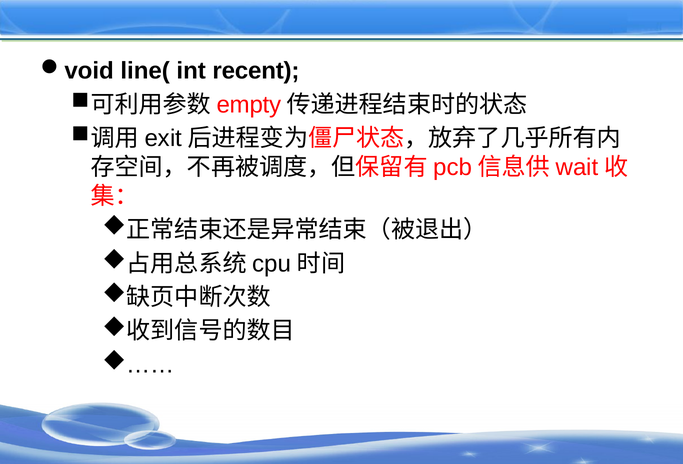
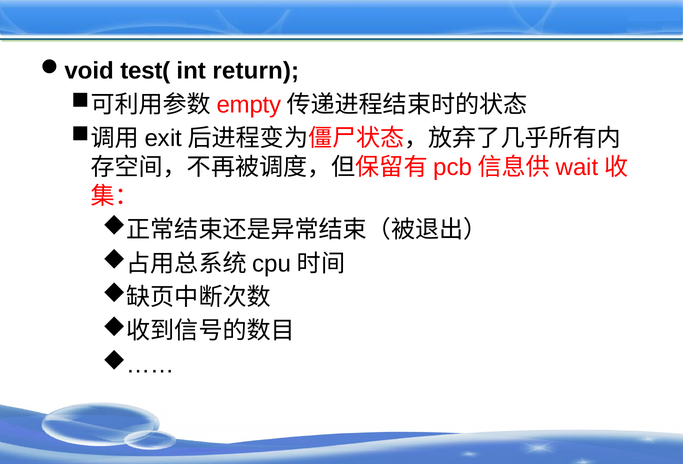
line(: line( -> test( (145, 71)
recent: recent -> return (256, 71)
